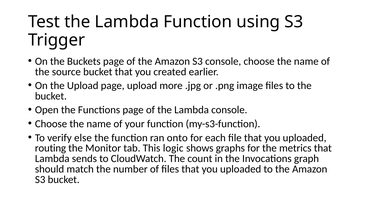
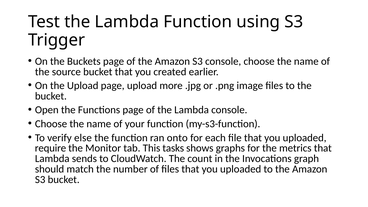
routing: routing -> require (50, 148)
logic: logic -> tasks (173, 148)
